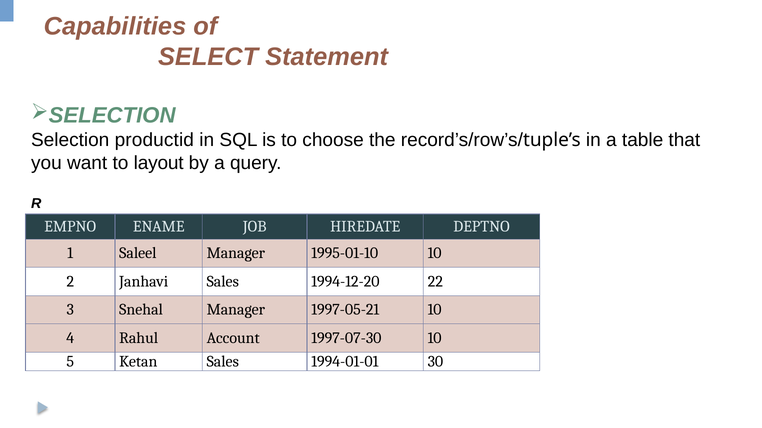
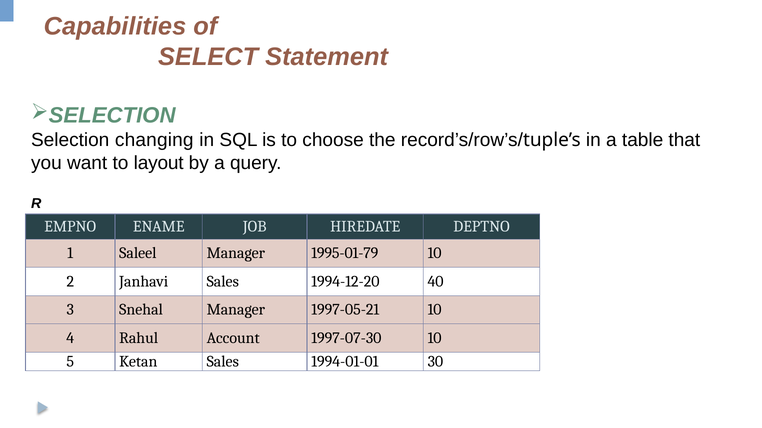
productid: productid -> changing (154, 140)
1995-01-10: 1995-01-10 -> 1995-01-79 (345, 254)
22: 22 -> 40 (436, 282)
